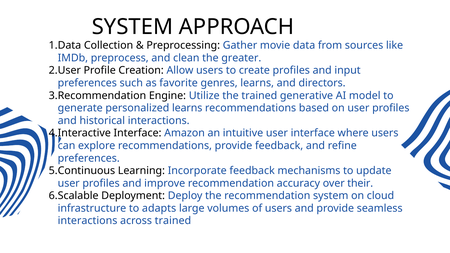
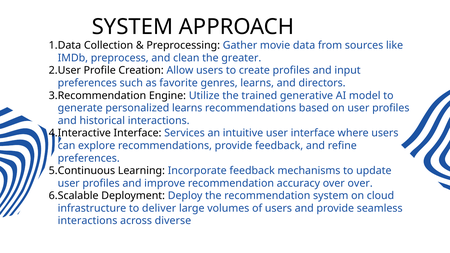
Amazon: Amazon -> Services (185, 133)
over their: their -> over (360, 183)
adapts: adapts -> deliver (159, 208)
across trained: trained -> diverse (173, 221)
